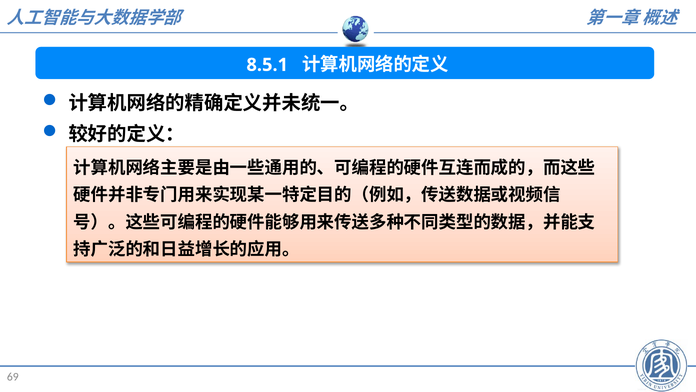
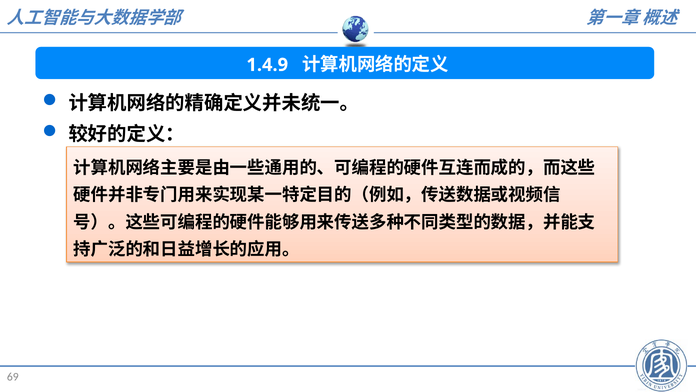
8.5.1: 8.5.1 -> 1.4.9 (267, 65)
